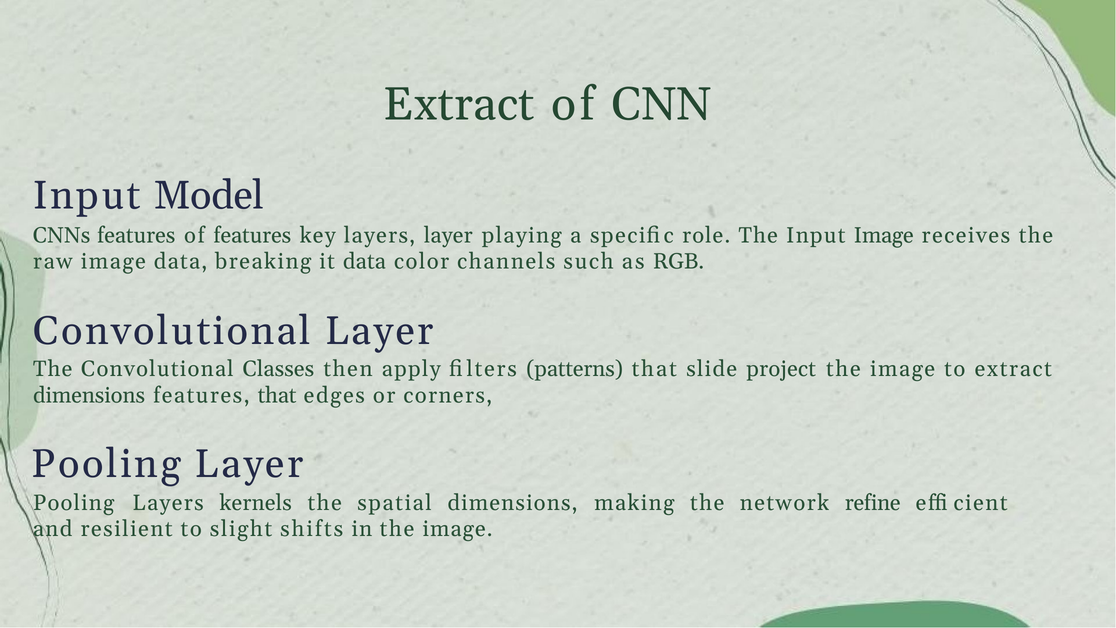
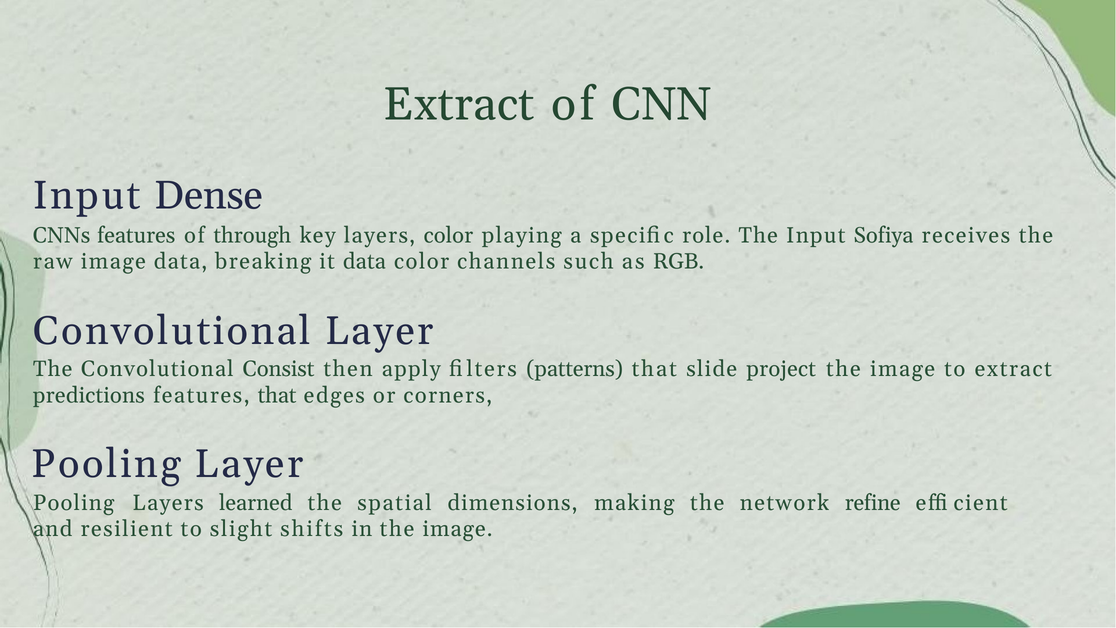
Model: Model -> Dense (209, 196)
of features: features -> through (252, 235)
layers layer: layer -> color (448, 235)
Input Image: Image -> Sofiya (883, 235)
Classes: Classes -> Consist (279, 369)
dimensions: dimensions -> predictions (89, 395)
kernels: kernels -> learned (256, 503)
